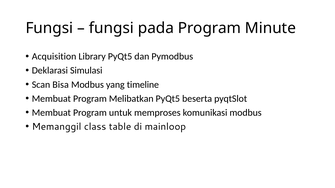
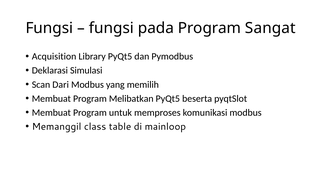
Minute: Minute -> Sangat (270, 28)
Bisa: Bisa -> Dari (61, 85)
timeline: timeline -> memilih (143, 85)
